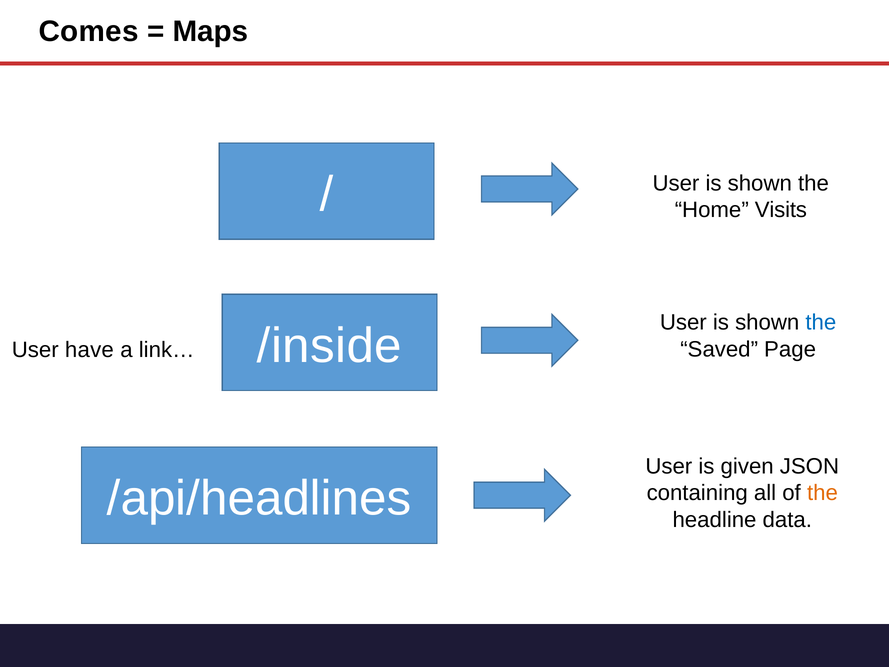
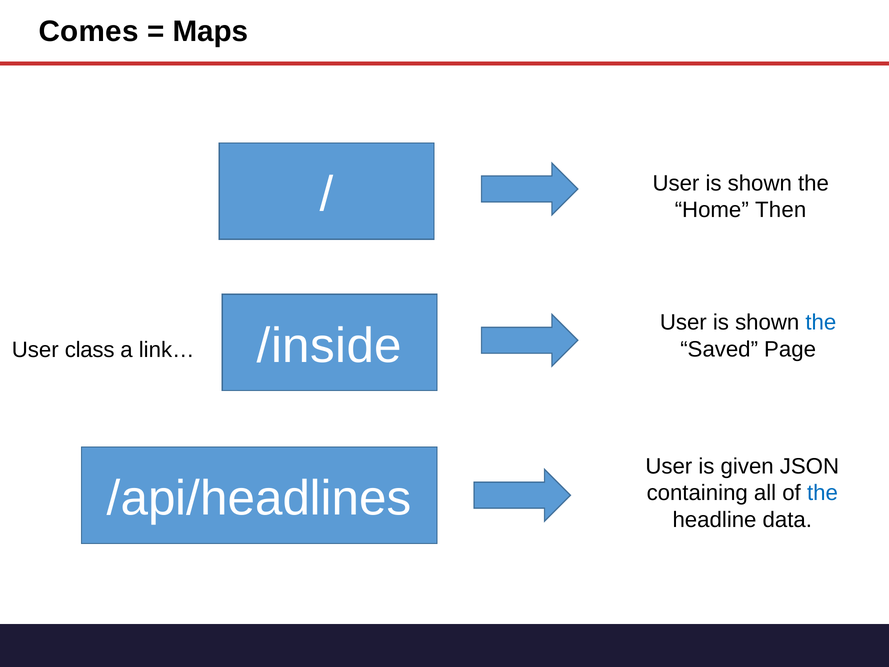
Visits: Visits -> Then (781, 210)
have: have -> class (90, 350)
the colour: orange -> blue (822, 493)
